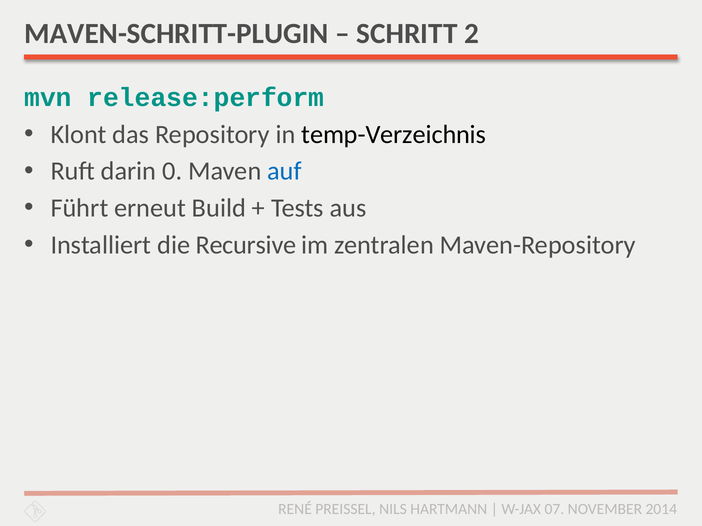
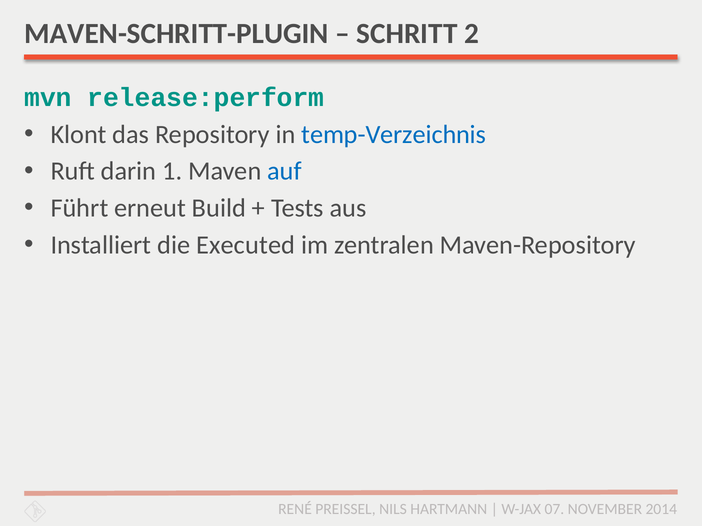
temp-Verzeichnis colour: black -> blue (394, 134)
0: 0 -> 1 (172, 171)
Recursive: Recursive -> Executed (246, 245)
